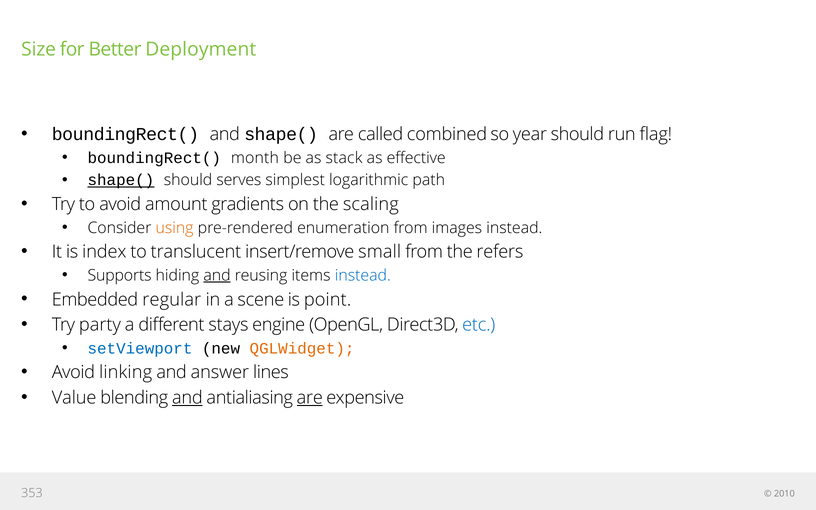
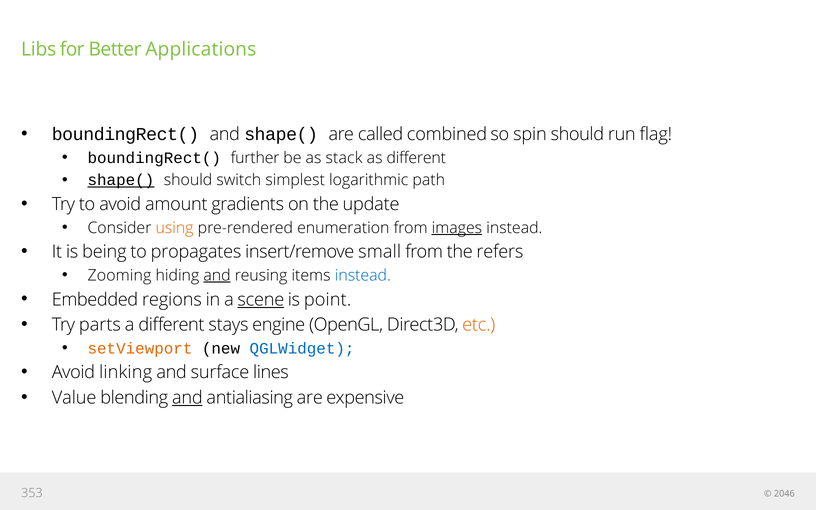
Size: Size -> Libs (39, 49)
Deployment: Deployment -> Applications (201, 49)
year: year -> spin (530, 134)
month: month -> further (255, 158)
as effective: effective -> different (416, 158)
serves: serves -> switch (239, 180)
scaling: scaling -> update (371, 204)
images underline: none -> present (457, 228)
index: index -> being (104, 252)
translucent: translucent -> propagates (196, 252)
Supports: Supports -> Zooming (119, 275)
regular: regular -> regions (172, 300)
scene underline: none -> present (261, 300)
party: party -> parts (100, 325)
etc colour: blue -> orange (479, 325)
setViewport colour: blue -> orange (140, 348)
QGLWidget colour: orange -> blue (302, 348)
answer: answer -> surface (220, 372)
are underline: present -> none (310, 398)
2010: 2010 -> 2046 (784, 494)
